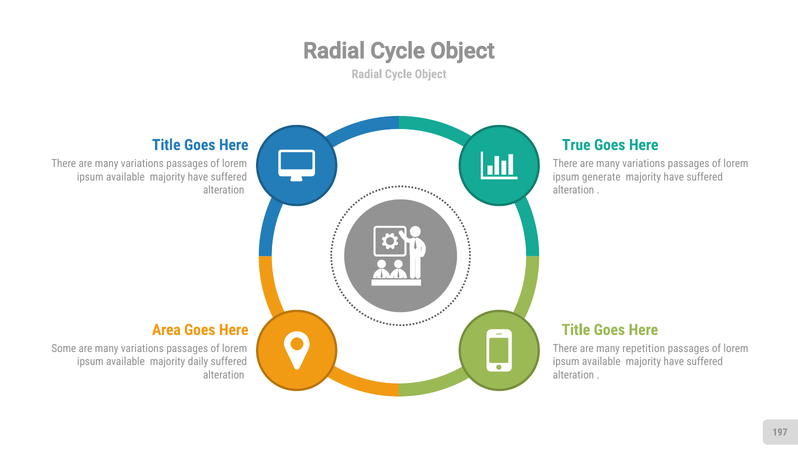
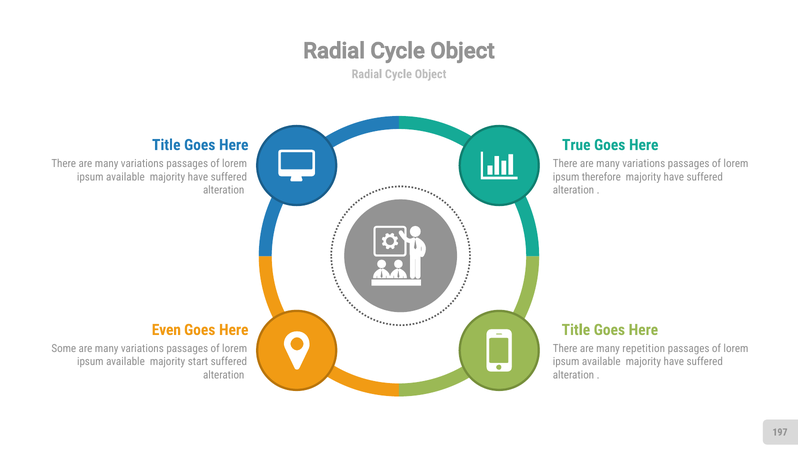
generate: generate -> therefore (601, 177)
Area: Area -> Even (166, 330)
daily: daily -> start (198, 362)
